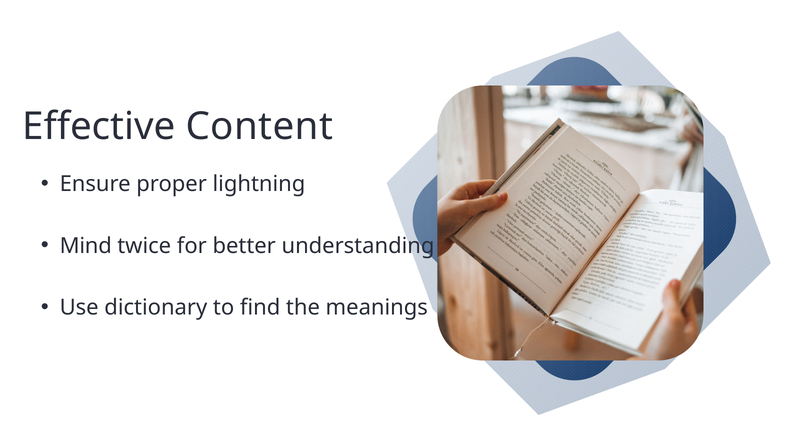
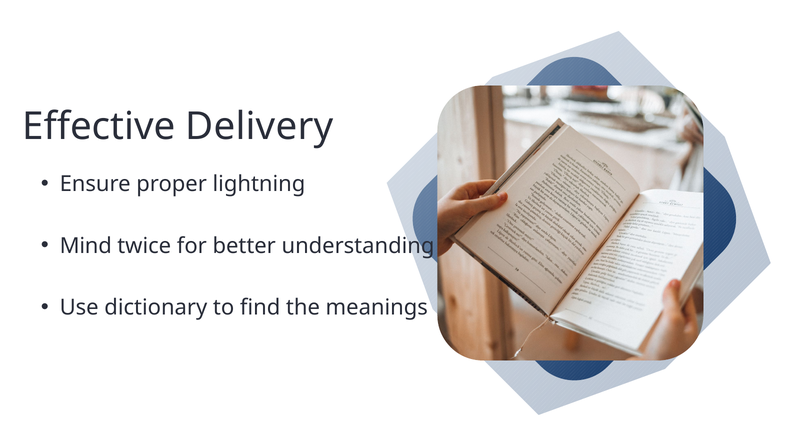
Content: Content -> Delivery (259, 126)
